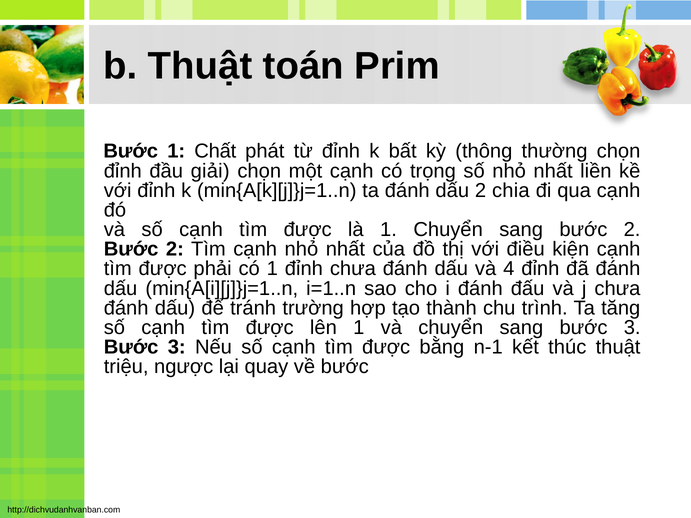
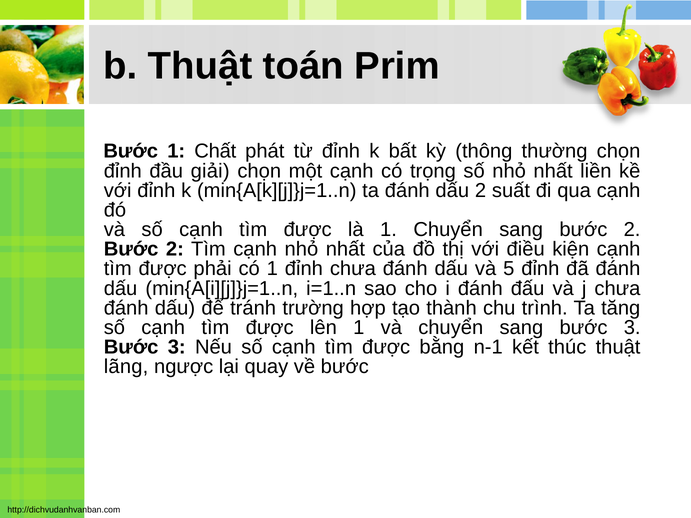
chia: chia -> suất (511, 191)
4: 4 -> 5 (509, 269)
triệu: triệu -> lãng (126, 367)
